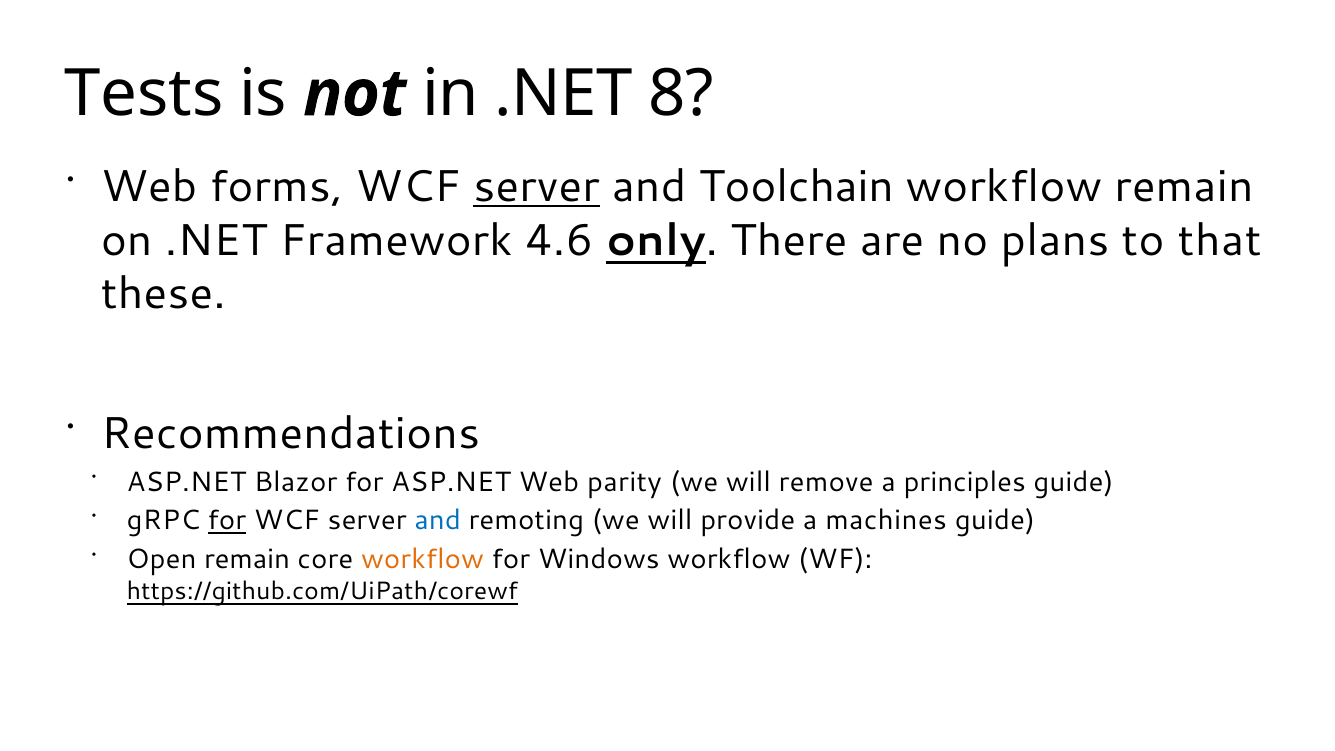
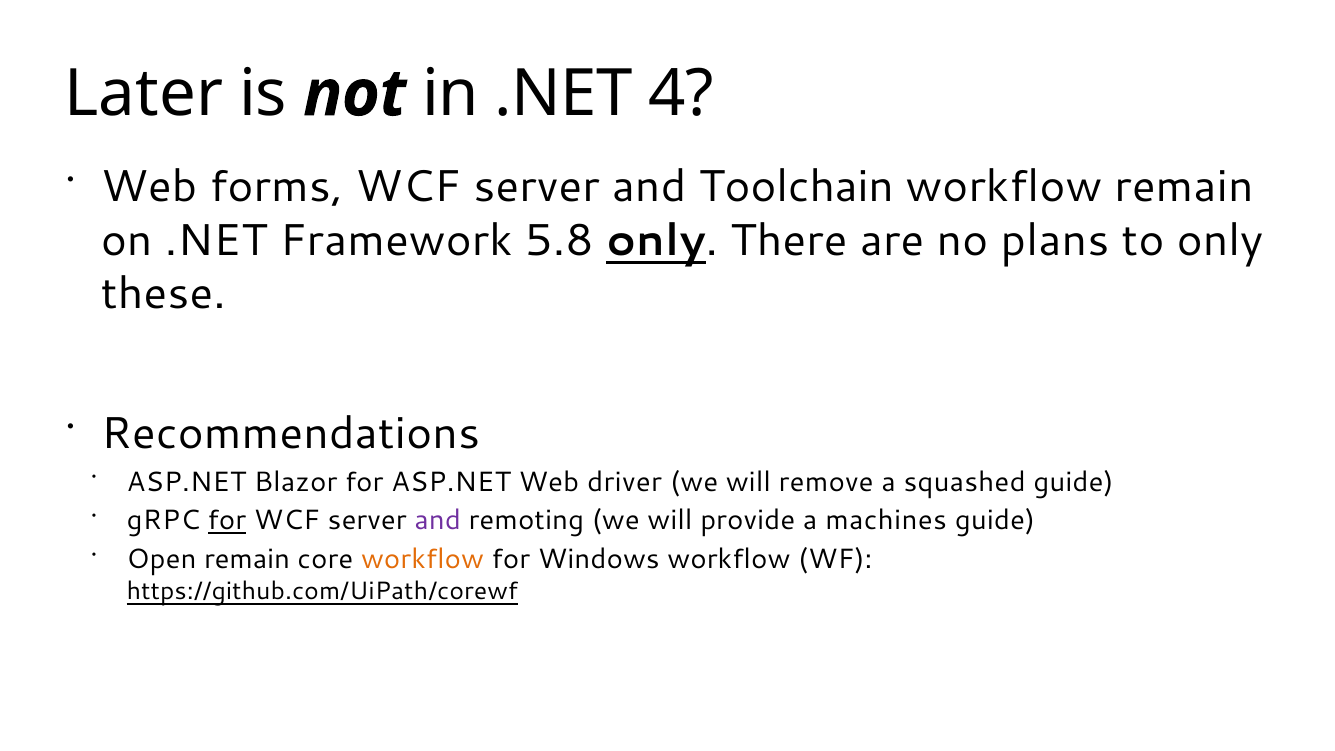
Tests: Tests -> Later (144, 94)
8: 8 -> 4 (681, 94)
server underline: present -> none (537, 187)
4.6: 4.6 -> 5.8 (559, 240)
to that: that -> only (1220, 240)
parity: parity -> driver (625, 482)
principles: principles -> squashed (965, 482)
and colour: blue -> purple (438, 521)
